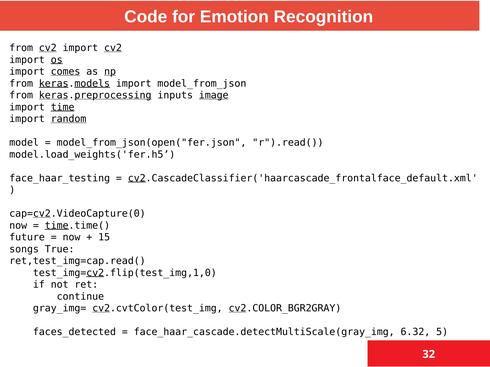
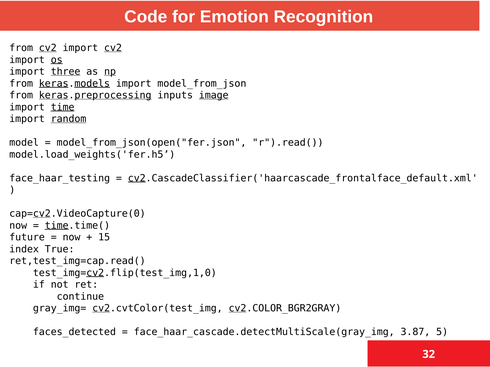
comes: comes -> three (66, 72)
songs: songs -> index (24, 250)
6.32: 6.32 -> 3.87 (415, 332)
